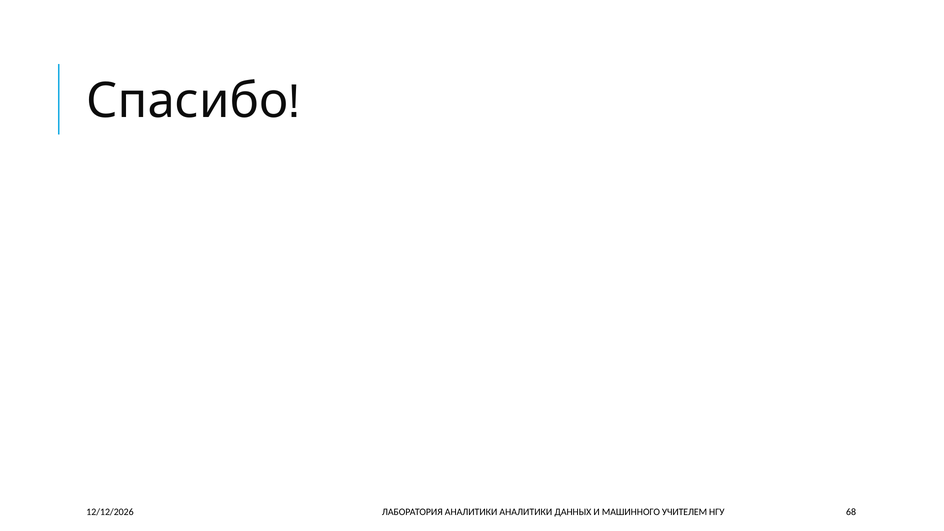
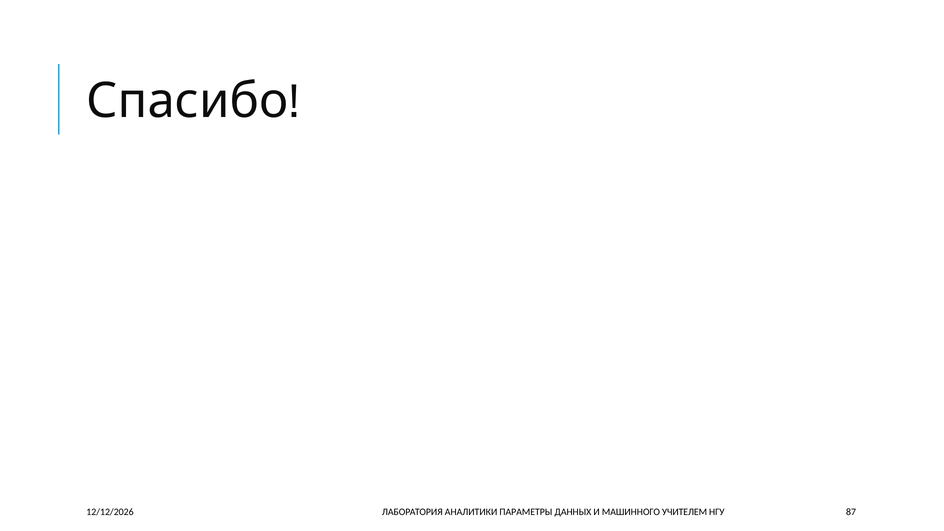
АНАЛИТИКИ АНАЛИТИКИ: АНАЛИТИКИ -> ПАРАМЕТРЫ (526, 512)
68: 68 -> 87 (851, 512)
